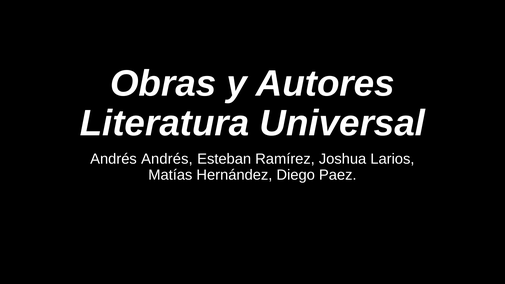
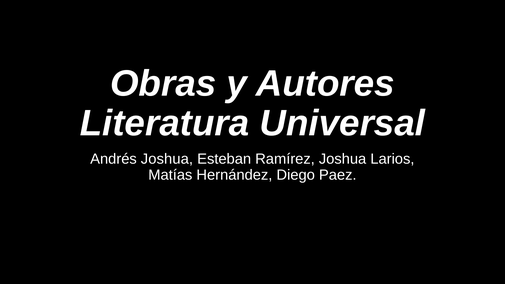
Andrés Andrés: Andrés -> Joshua (167, 159)
